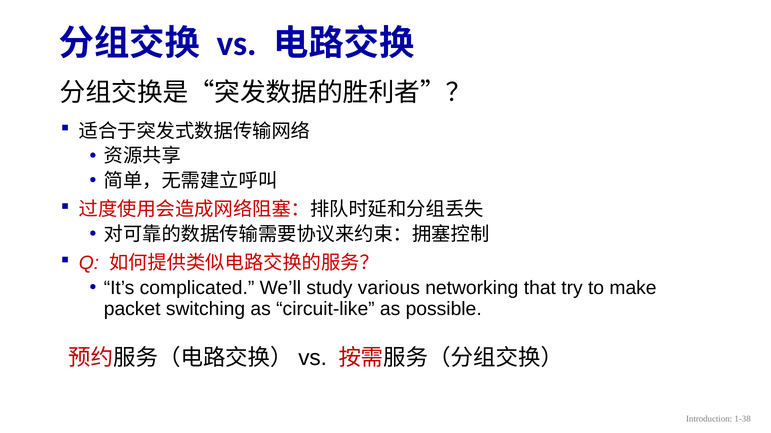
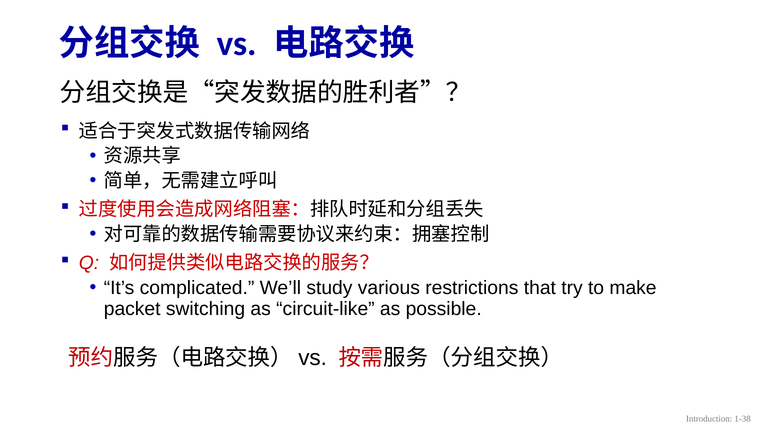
networking: networking -> restrictions (472, 288)
